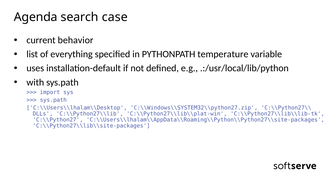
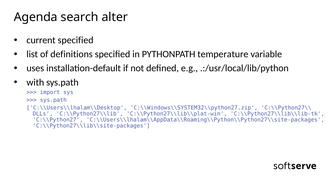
case: case -> alter (115, 17)
current behavior: behavior -> specified (76, 40)
everything: everything -> definitions (72, 54)
